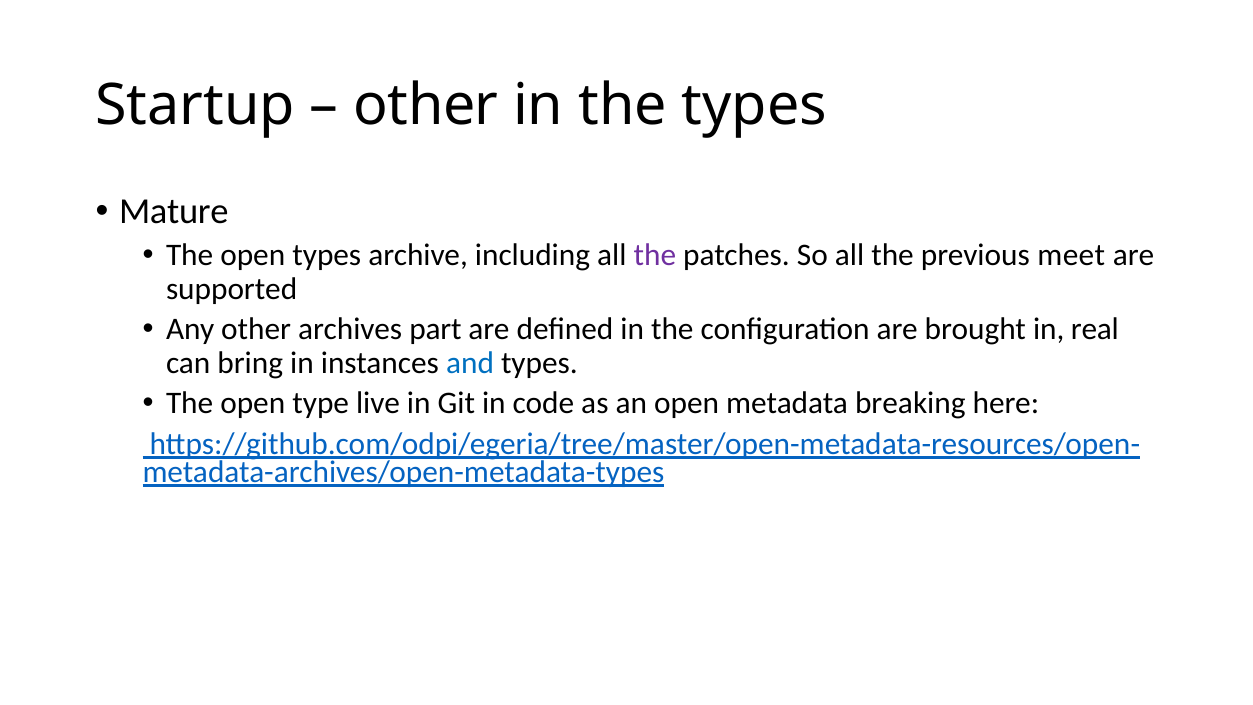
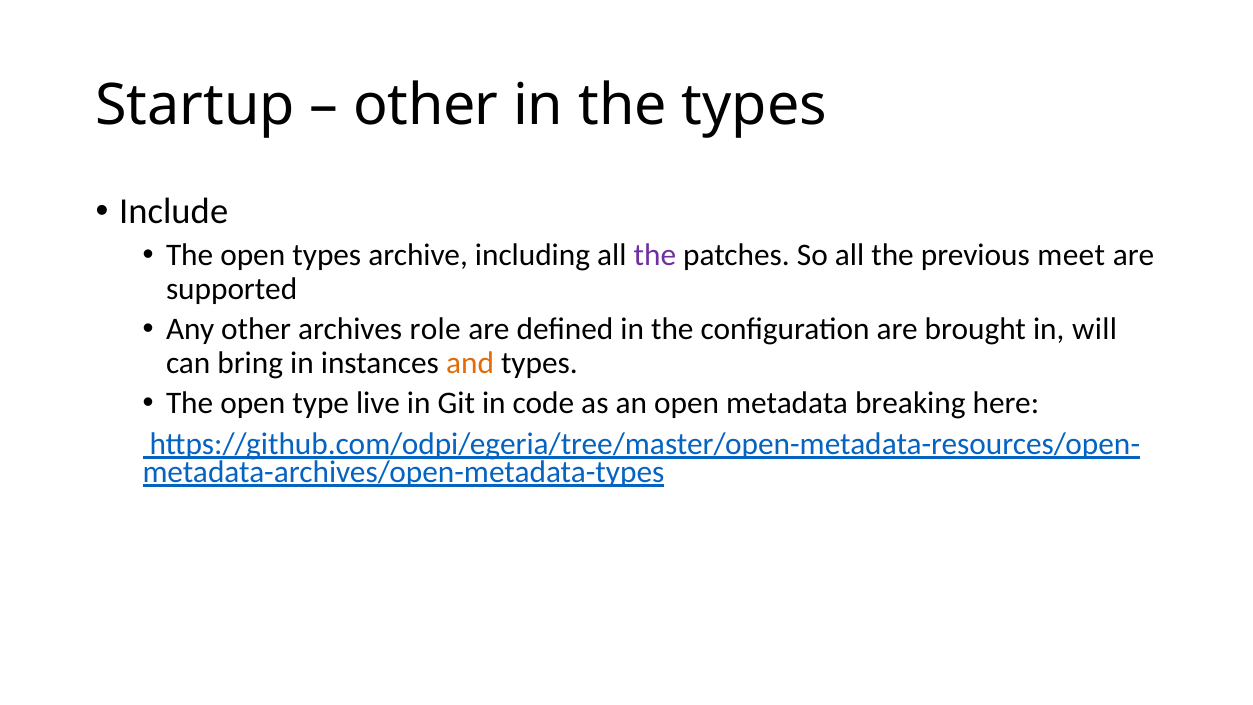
Mature: Mature -> Include (174, 212)
part: part -> role (435, 329)
real: real -> will (1095, 329)
and colour: blue -> orange (470, 363)
